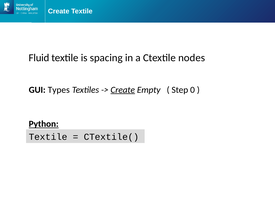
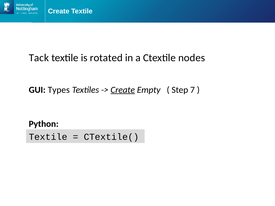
Fluid: Fluid -> Tack (39, 58)
spacing: spacing -> rotated (106, 58)
0: 0 -> 7 (193, 90)
Python underline: present -> none (44, 124)
